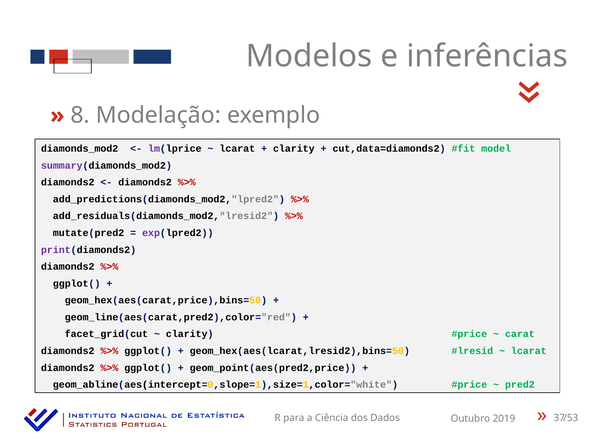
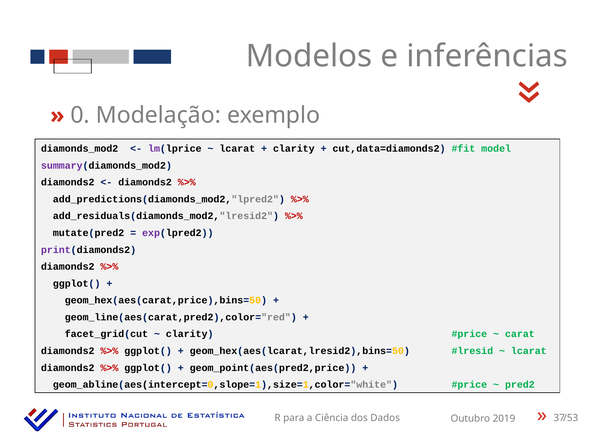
8: 8 -> 0 (80, 115)
